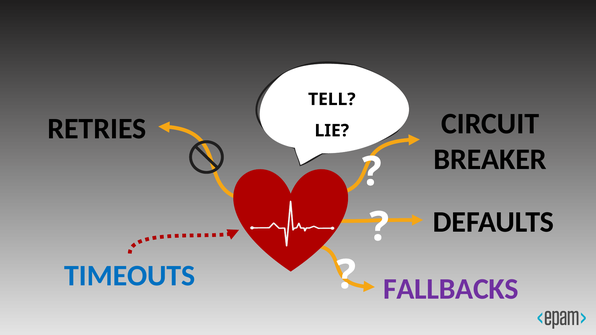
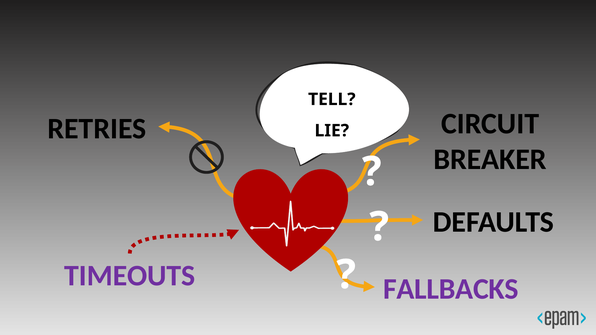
TIMEOUTS colour: blue -> purple (130, 276)
